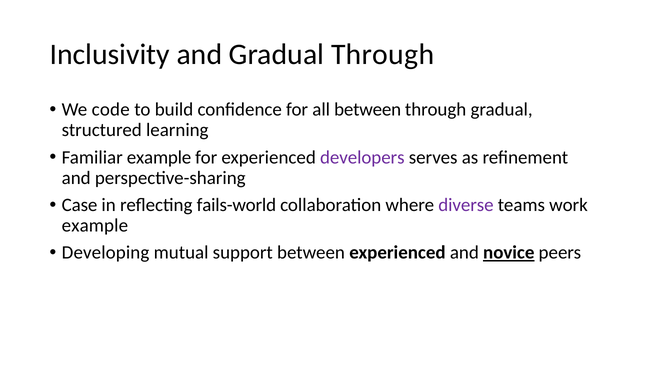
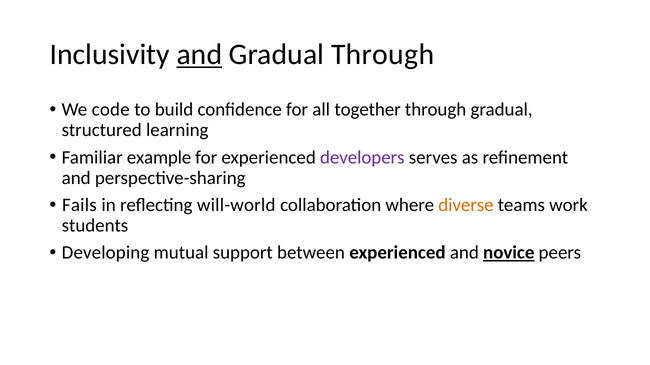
and underline: none -> present (199, 55)
all between: between -> together (368, 110)
Case: Case -> Fails (79, 205)
fails-world: fails-world -> will-world (236, 205)
diverse colour: purple -> orange (466, 205)
example: example -> students (95, 226)
